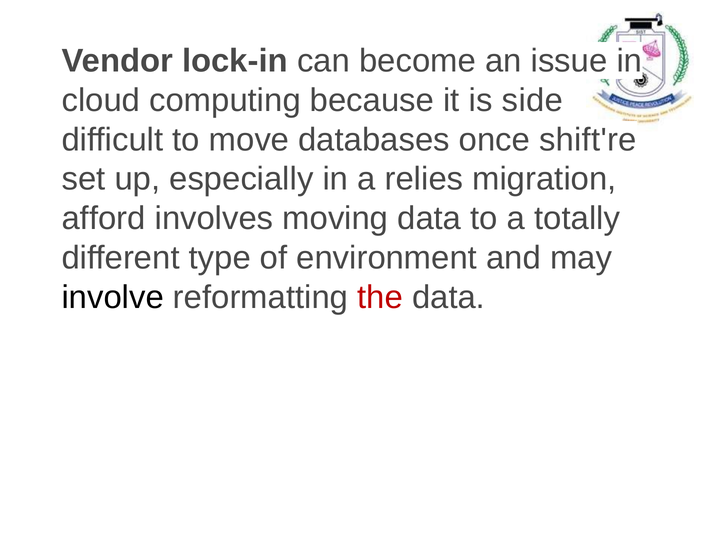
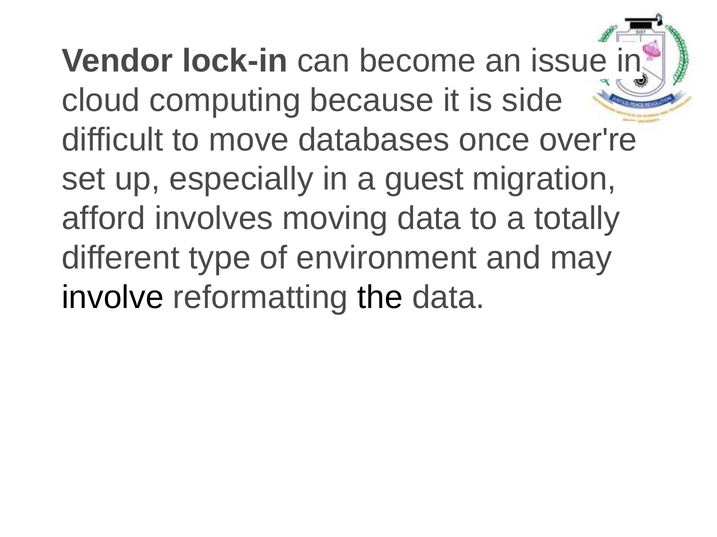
shift're: shift're -> over're (588, 140)
relies: relies -> guest (424, 179)
the colour: red -> black (380, 298)
